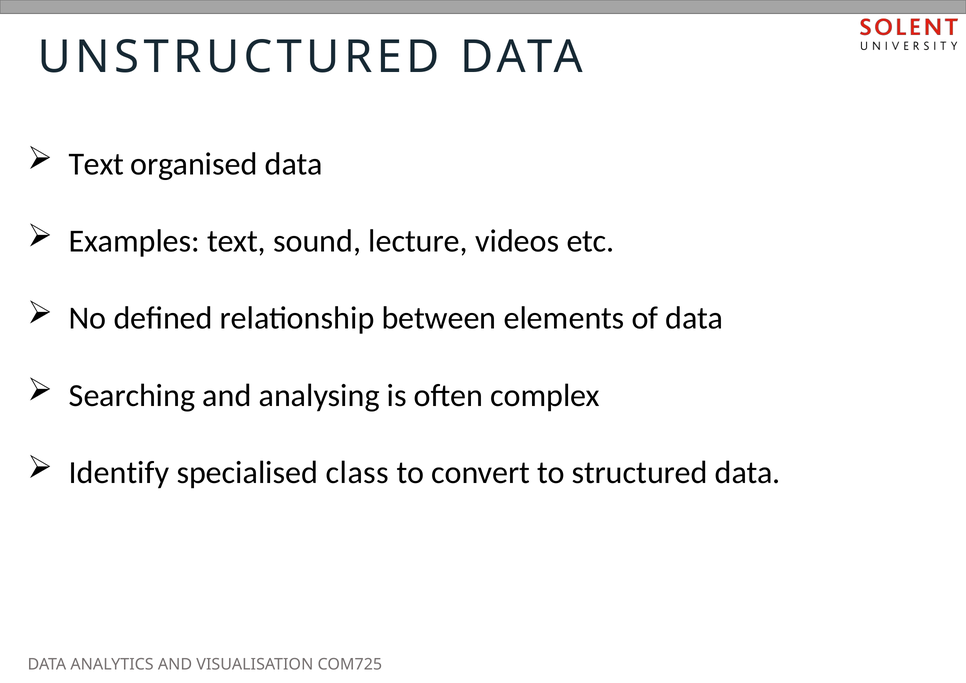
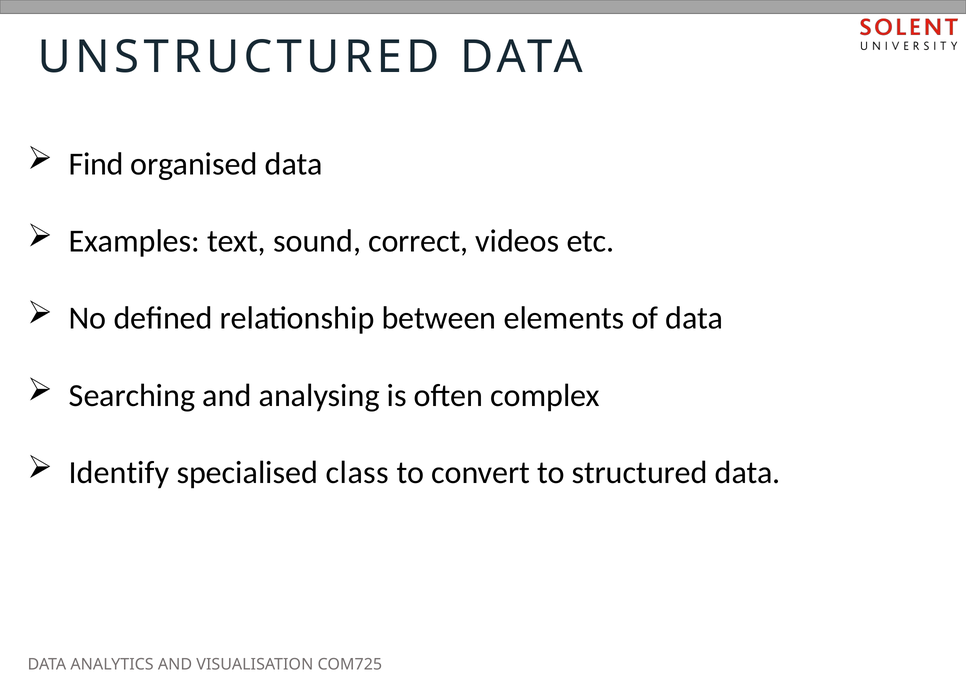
Text: Text -> Find (96, 164)
lecture: lecture -> correct (418, 241)
